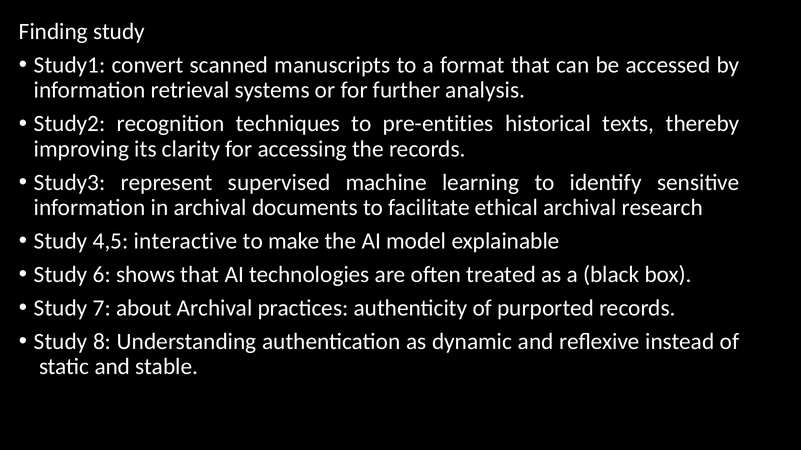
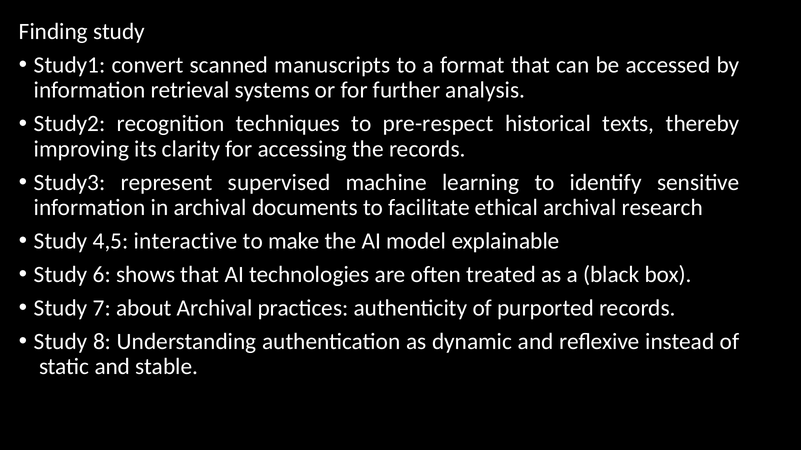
pre-entities: pre-entities -> pre-respect (438, 124)
